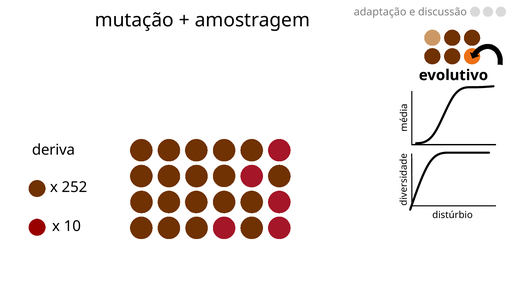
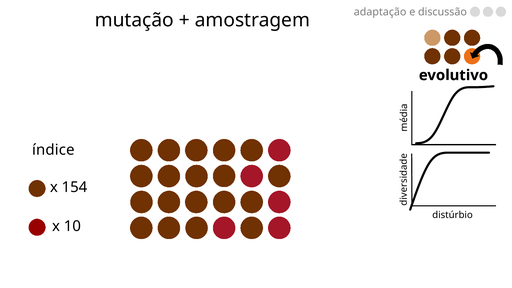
deriva: deriva -> índice (53, 150)
252: 252 -> 154 (74, 187)
